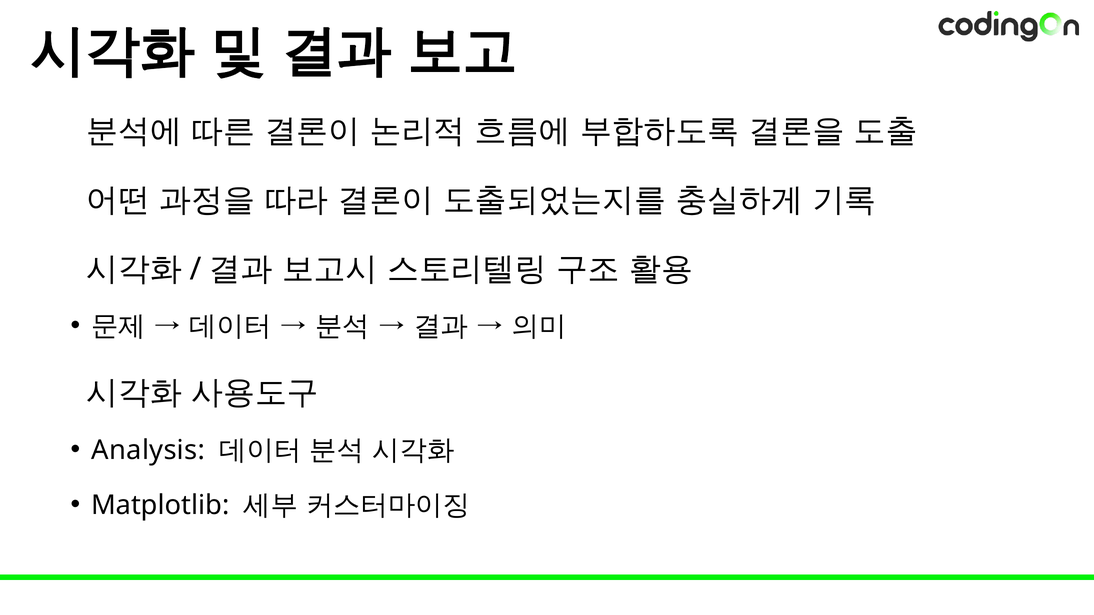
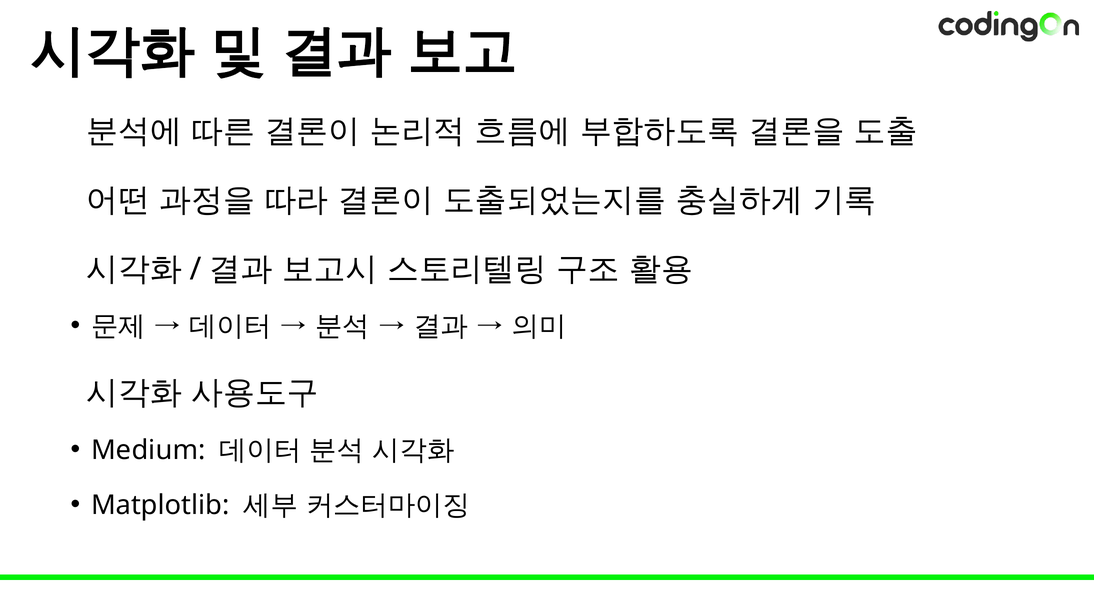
Analysis: Analysis -> Medium (148, 450)
